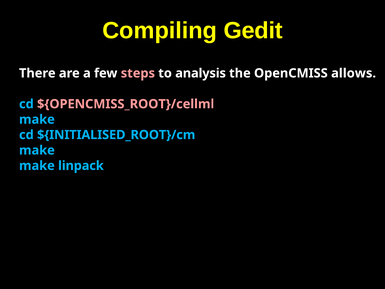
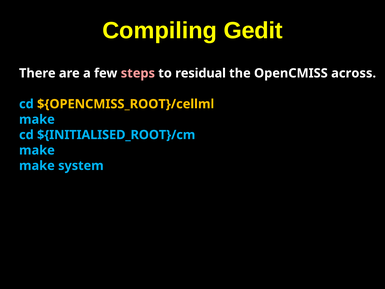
analysis: analysis -> residual (201, 73)
allows: allows -> across (354, 73)
${OPENCMISS_ROOT}/cellml colour: pink -> yellow (126, 104)
linpack: linpack -> system (81, 166)
